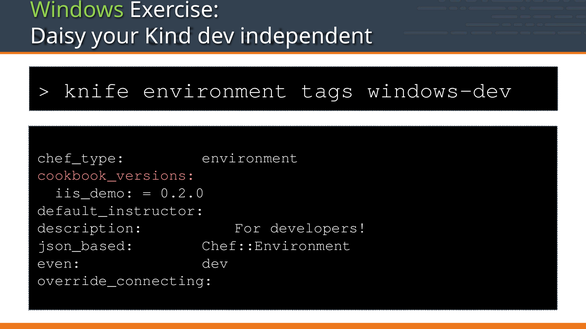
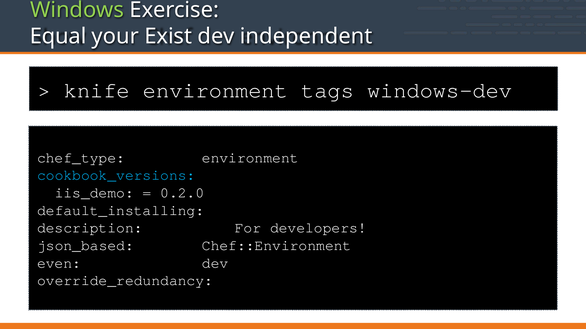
Daisy: Daisy -> Equal (58, 36)
Kind: Kind -> Exist (168, 36)
cookbook_versions colour: pink -> light blue (116, 175)
default_instructor: default_instructor -> default_installing (121, 211)
override_connecting: override_connecting -> override_redundancy (125, 281)
